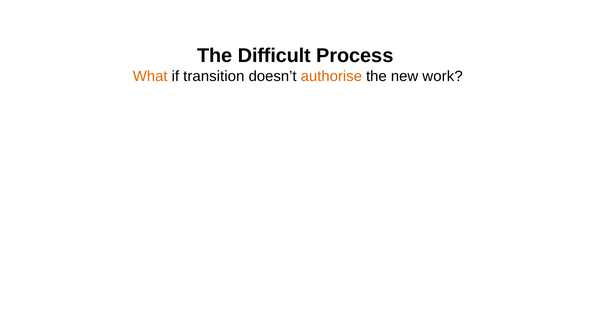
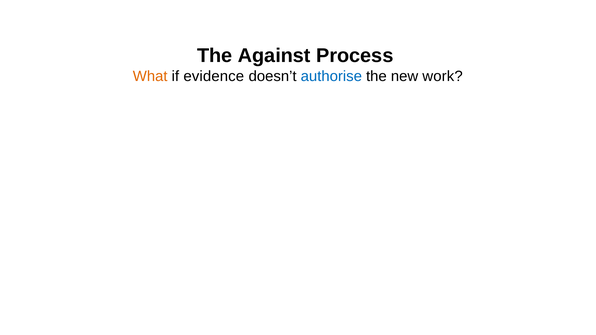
Difficult: Difficult -> Against (274, 56)
transition: transition -> evidence (214, 76)
authorise colour: orange -> blue (331, 76)
